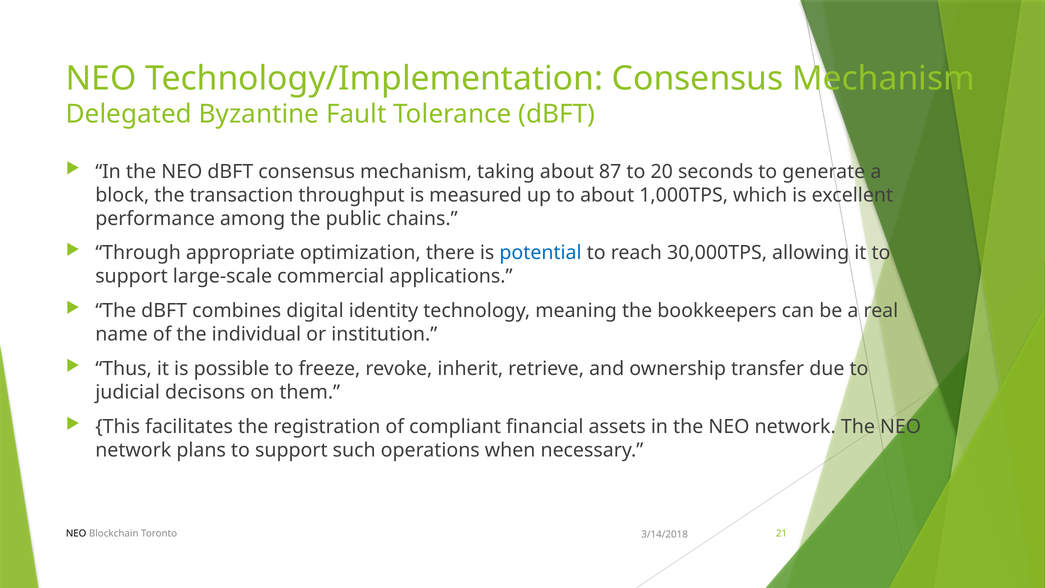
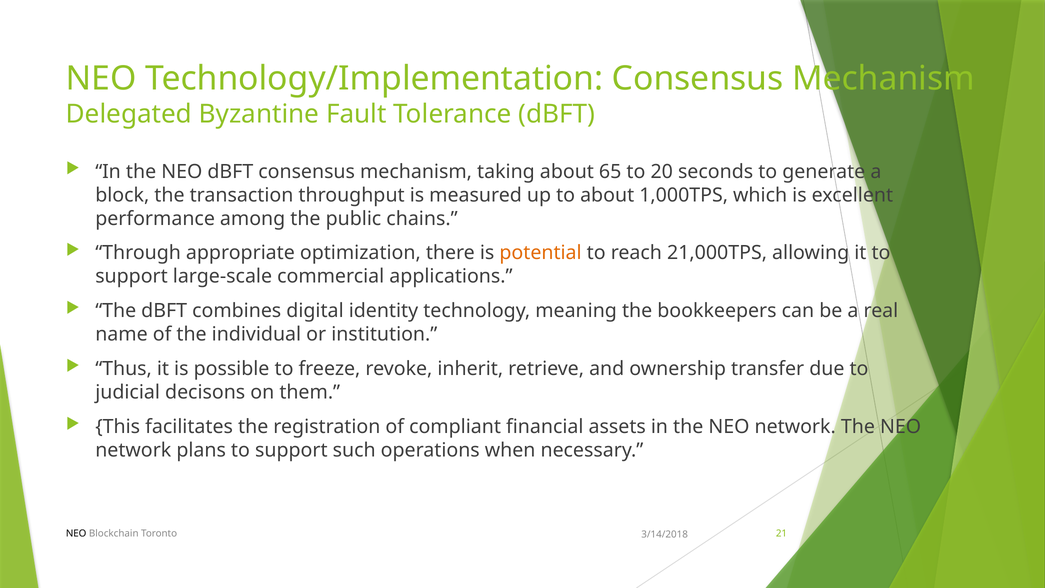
87: 87 -> 65 (610, 171)
potential colour: blue -> orange (541, 253)
30,000TPS: 30,000TPS -> 21,000TPS (717, 253)
